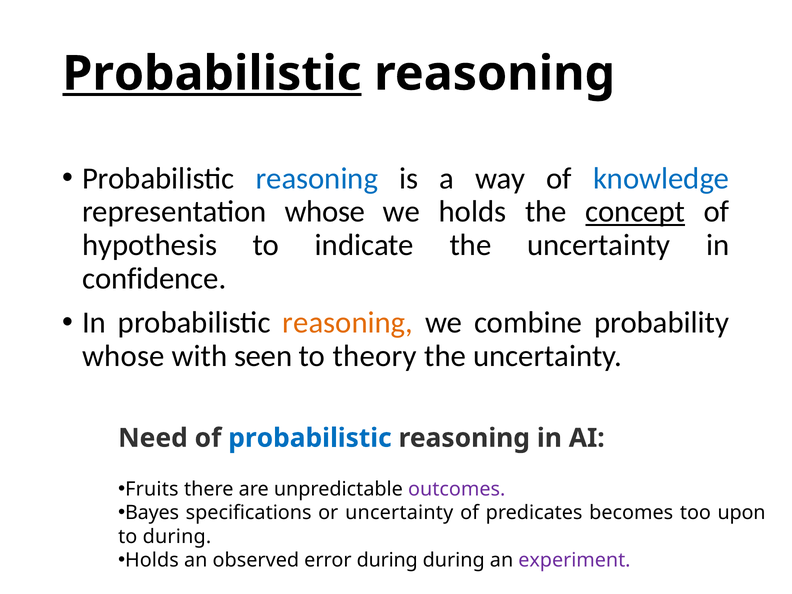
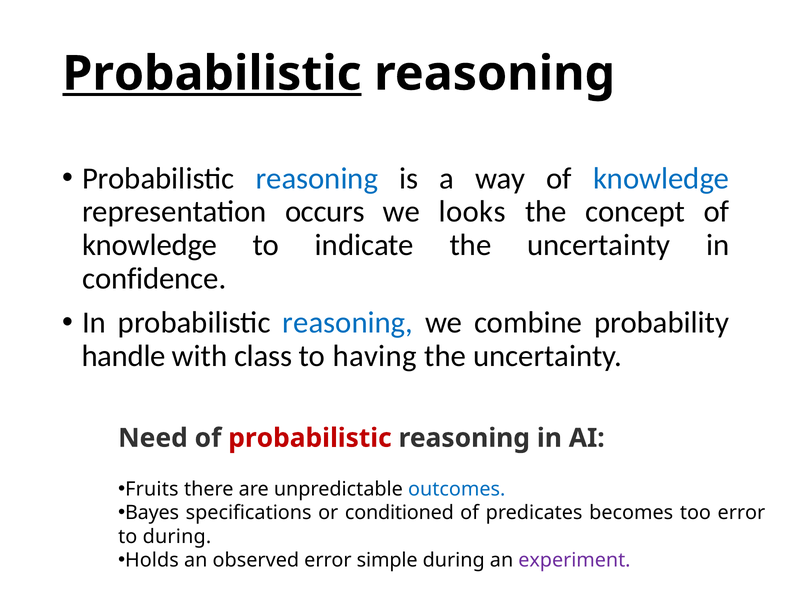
representation whose: whose -> occurs (325, 212)
we holds: holds -> looks (472, 212)
concept underline: present -> none (635, 212)
hypothesis: hypothesis -> knowledge (150, 245)
reasoning colour: orange -> blue (348, 323)
whose: whose -> handle (124, 356)
seen: seen -> class (263, 356)
theory: theory -> having (375, 356)
probabilistic colour: blue -> red (310, 438)
outcomes colour: purple -> blue (457, 489)
or uncertainty: uncertainty -> conditioned (399, 513)
too upon: upon -> error (741, 513)
error during: during -> simple (387, 560)
